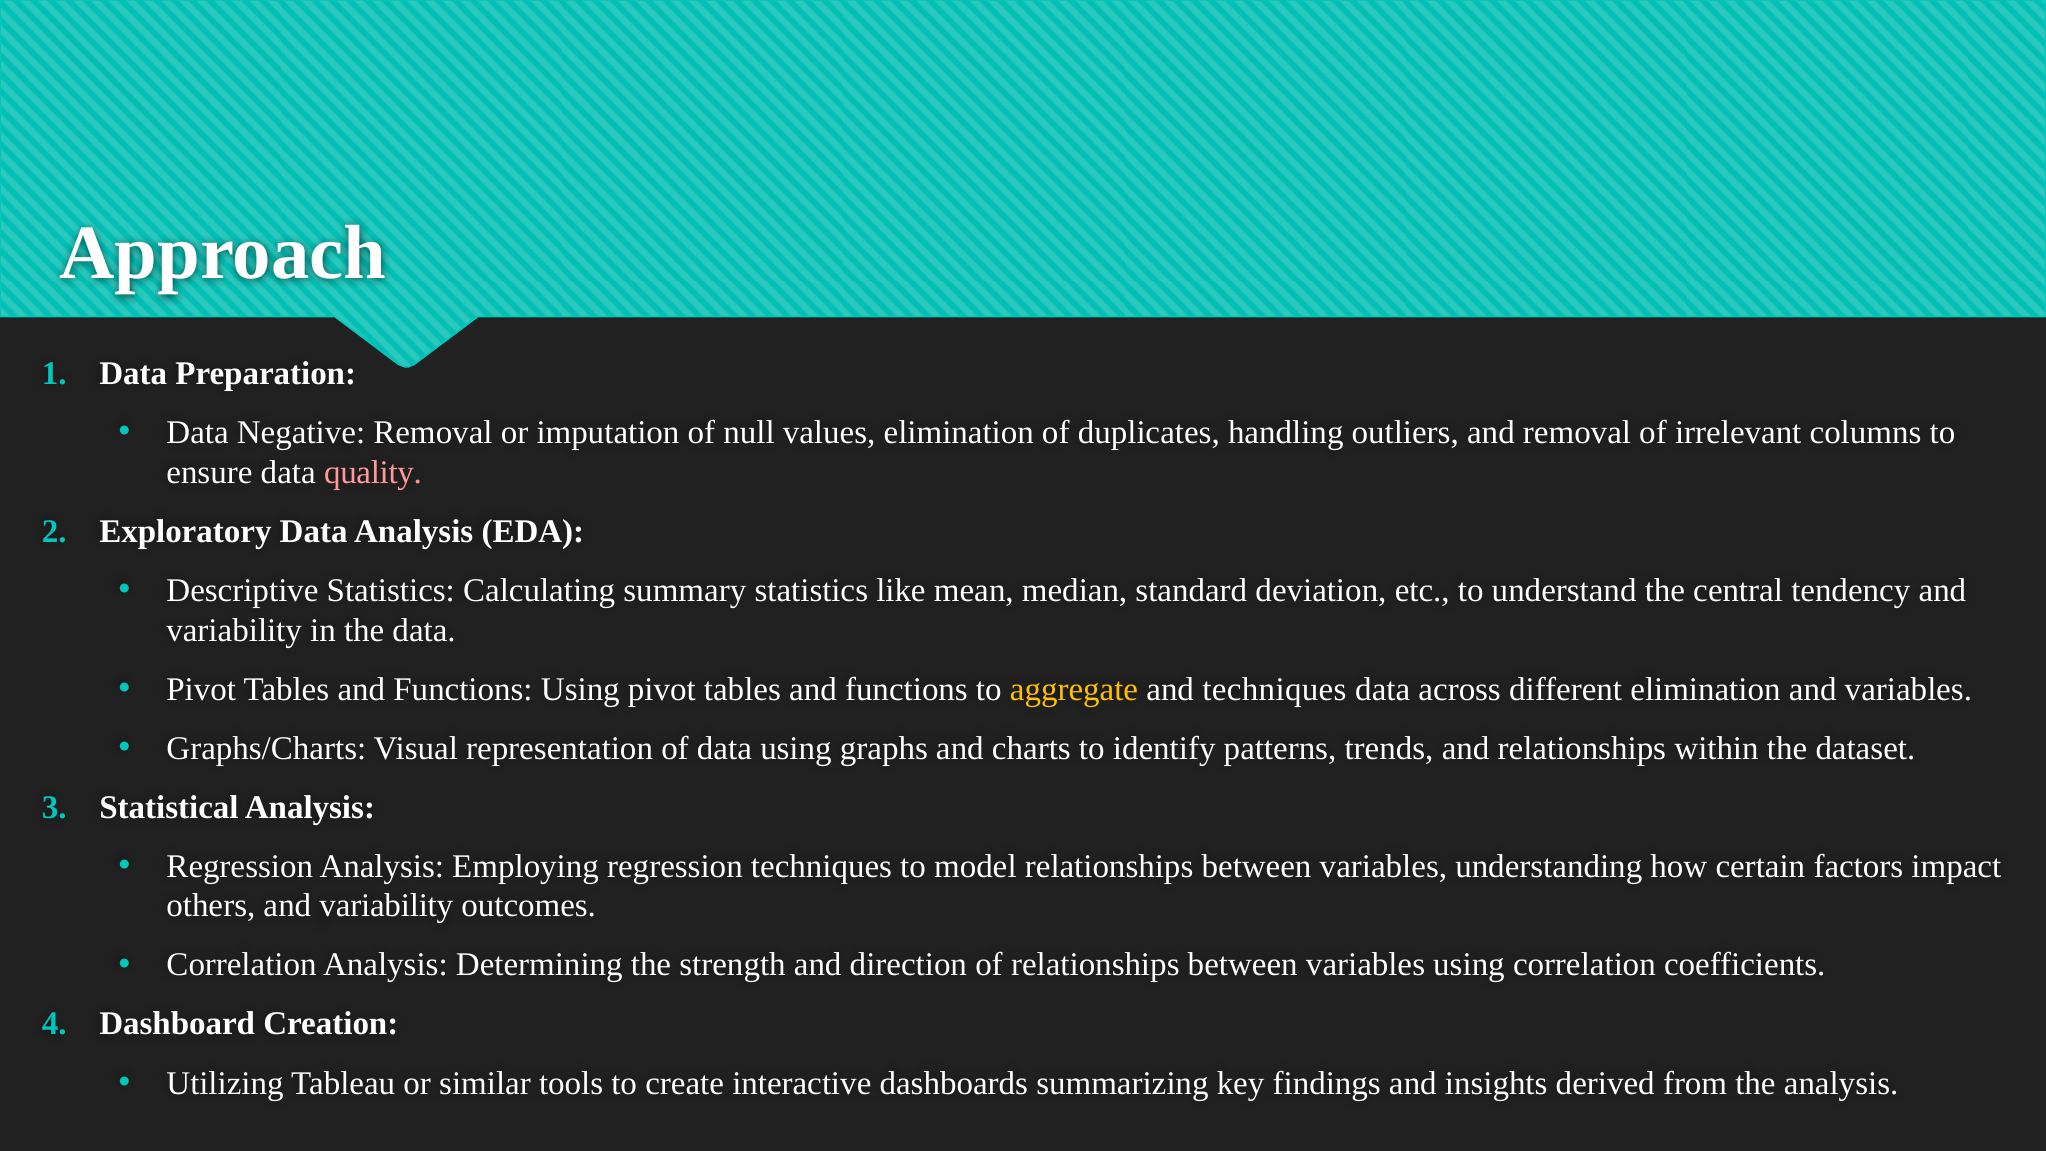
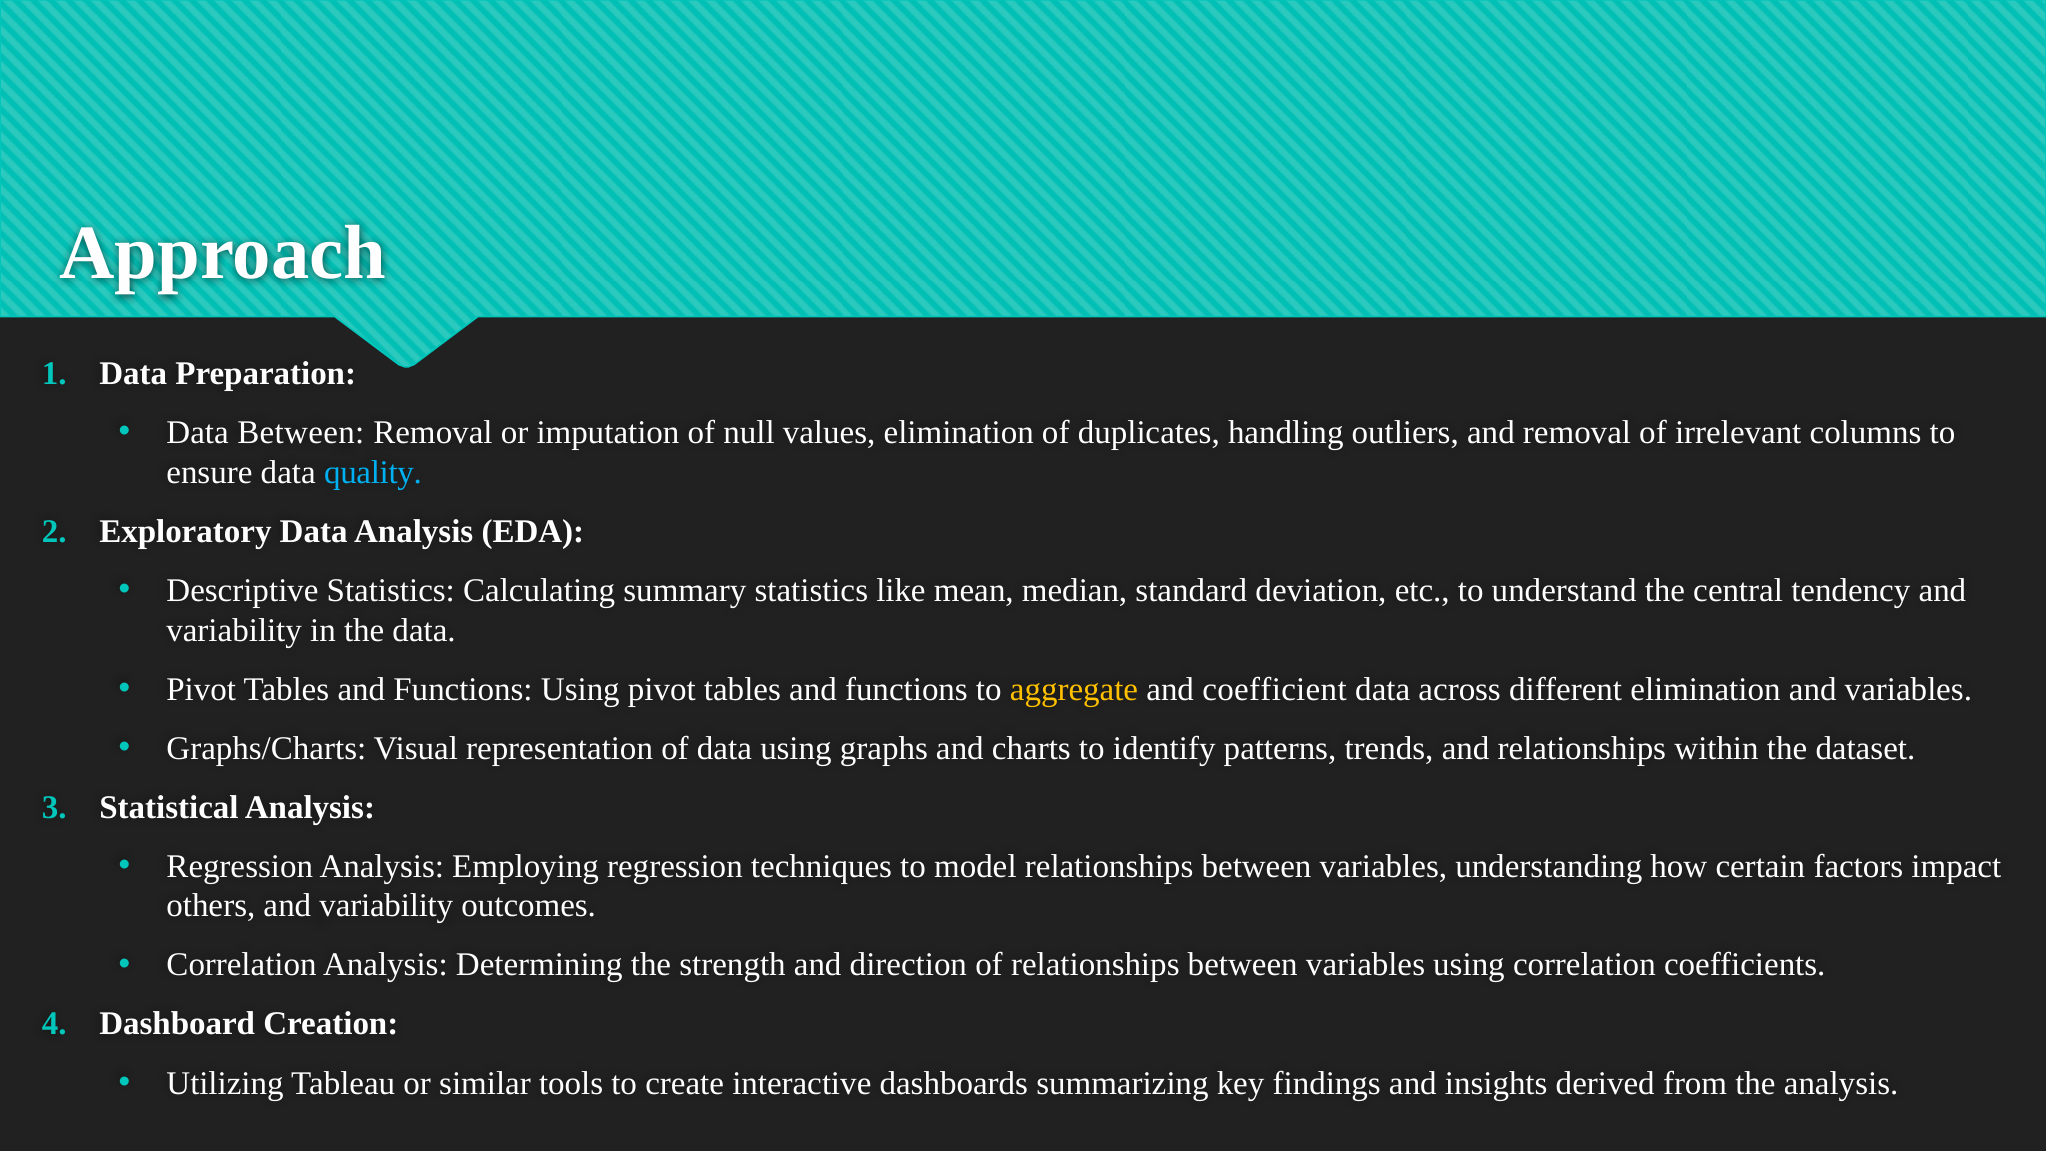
Data Negative: Negative -> Between (301, 433)
quality colour: pink -> light blue (373, 473)
and techniques: techniques -> coefficient (1274, 689)
